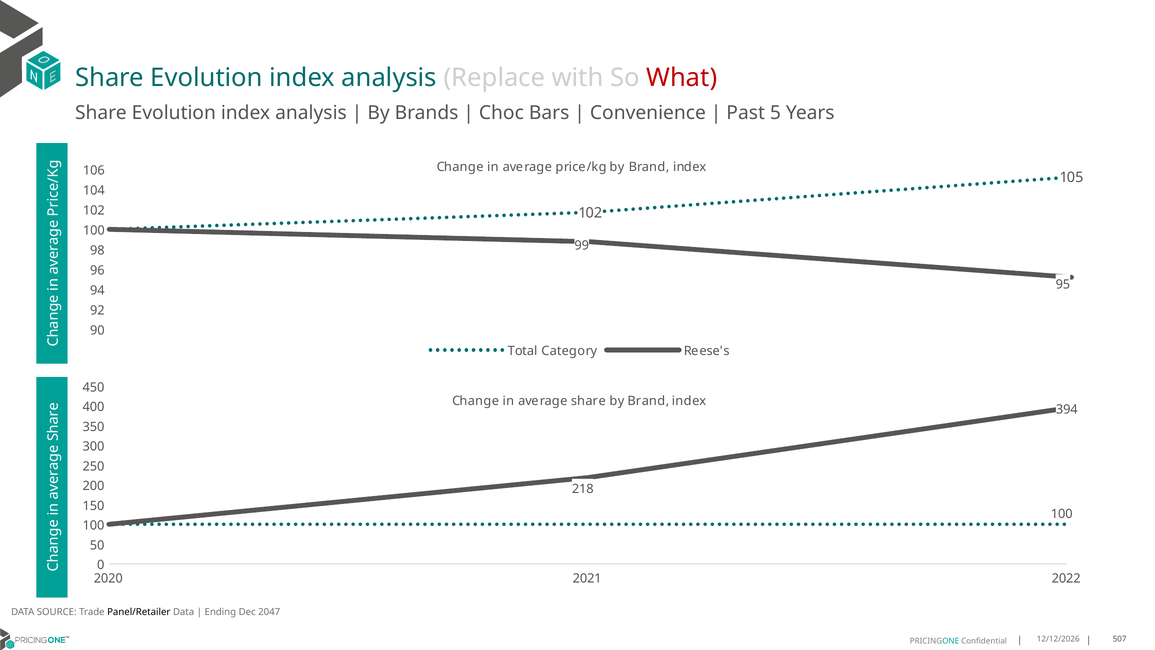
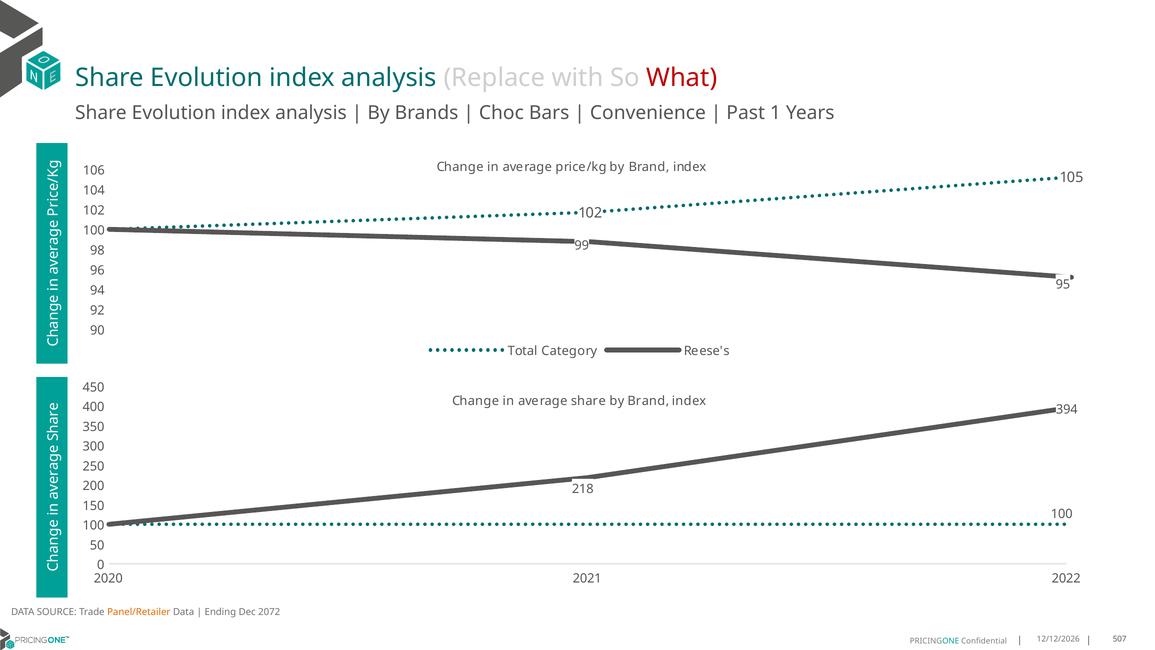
5: 5 -> 1 (775, 113)
Panel/Retailer colour: black -> orange (139, 612)
2047: 2047 -> 2072 (269, 612)
